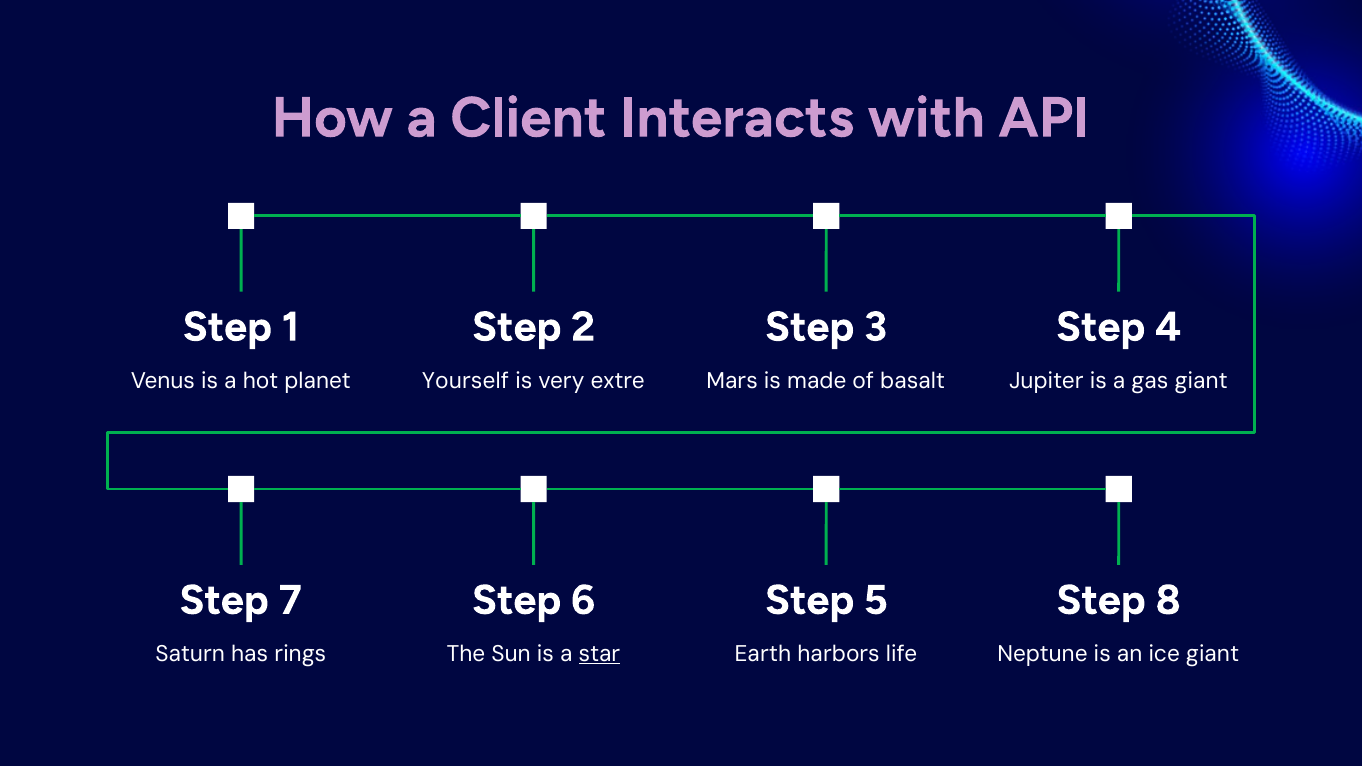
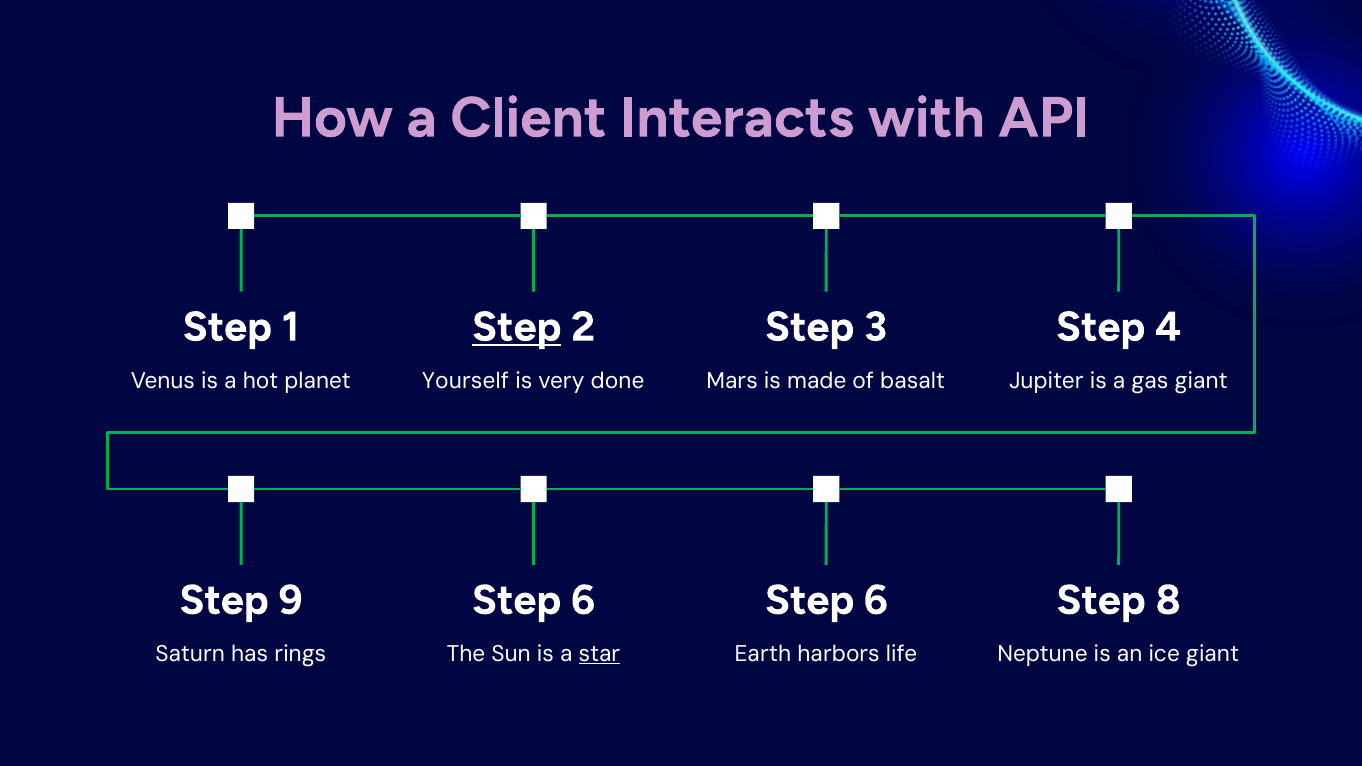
Step underline: none -> present (517, 327)
extre: extre -> done (618, 381)
7: 7 -> 9 (291, 600)
5: 5 -> 6 (876, 600)
